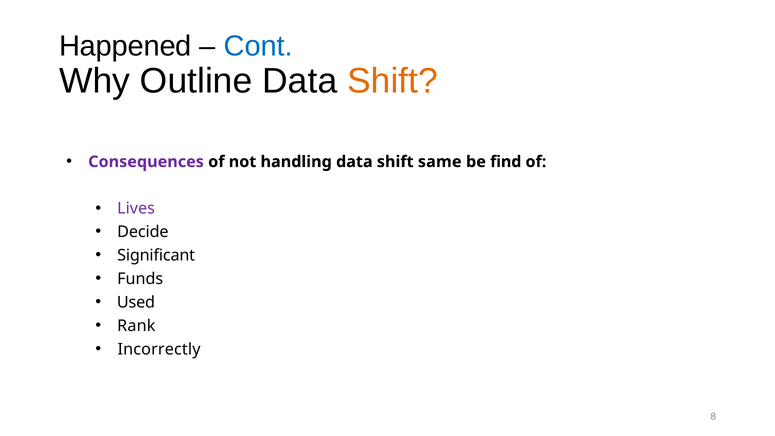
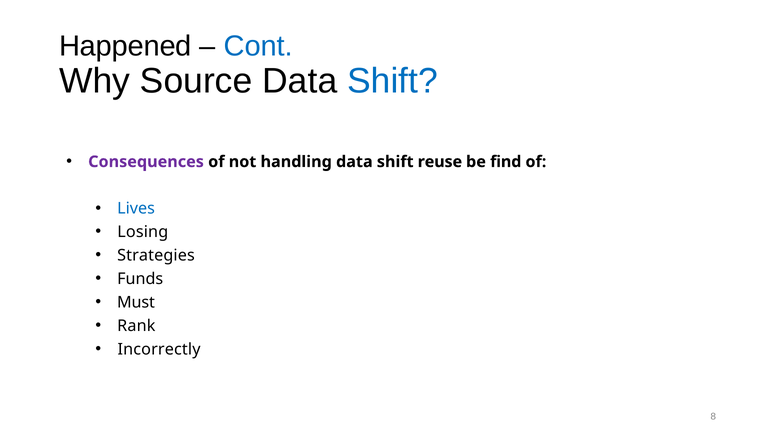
Outline: Outline -> Source (196, 81)
Shift colour: orange -> blue (393, 81)
same: same -> reuse (440, 162)
Lives colour: purple -> blue (136, 209)
Decide: Decide -> Losing (143, 232)
Significant: Significant -> Strategies (156, 255)
Used: Used -> Must (136, 302)
